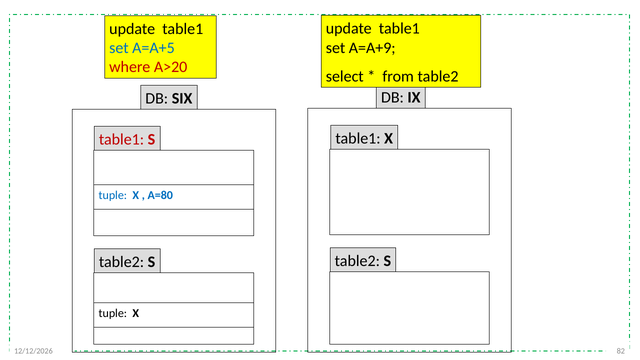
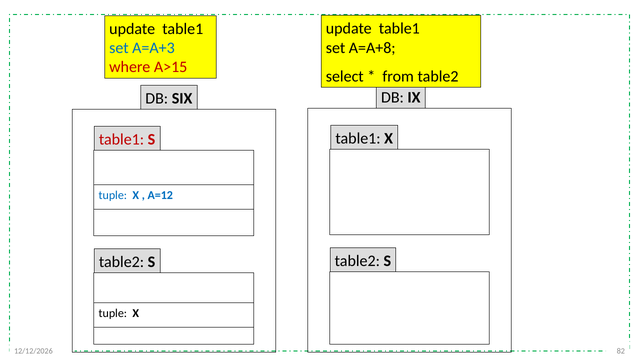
A=A+9: A=A+9 -> A=A+8 (372, 48)
A=A+5: A=A+5 -> A=A+3 (154, 48)
A>20: A>20 -> A>15 (171, 67)
A=80: A=80 -> A=12 (160, 195)
